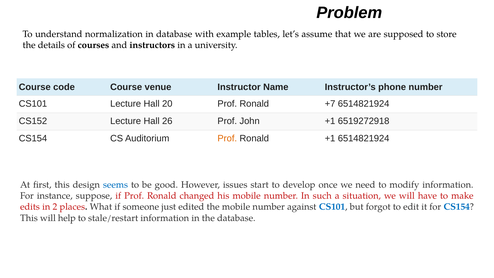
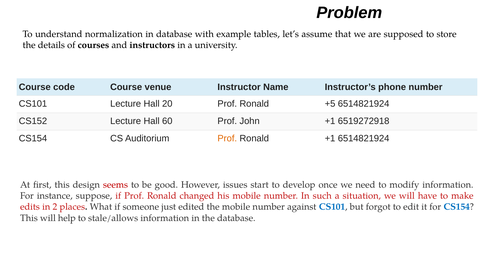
+7: +7 -> +5 (330, 104)
26: 26 -> 60 (167, 121)
seems colour: blue -> red (116, 185)
stale/restart: stale/restart -> stale/allows (113, 218)
